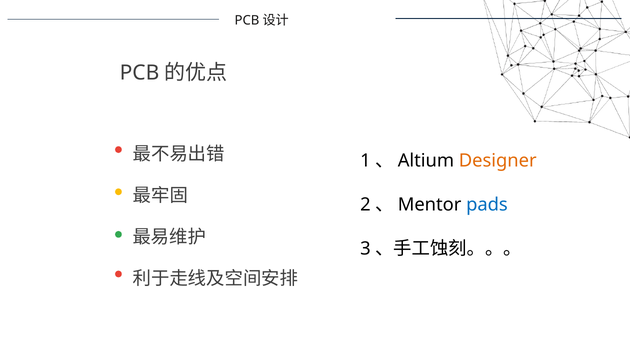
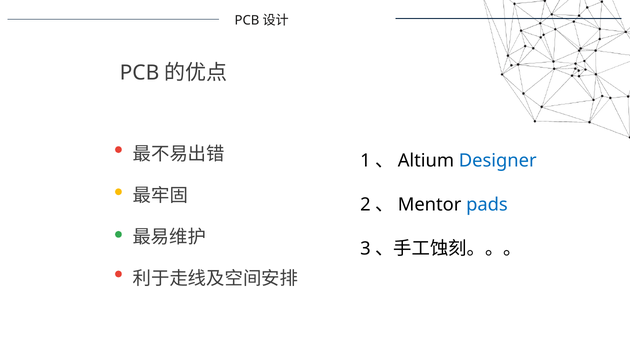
Designer colour: orange -> blue (498, 161)
